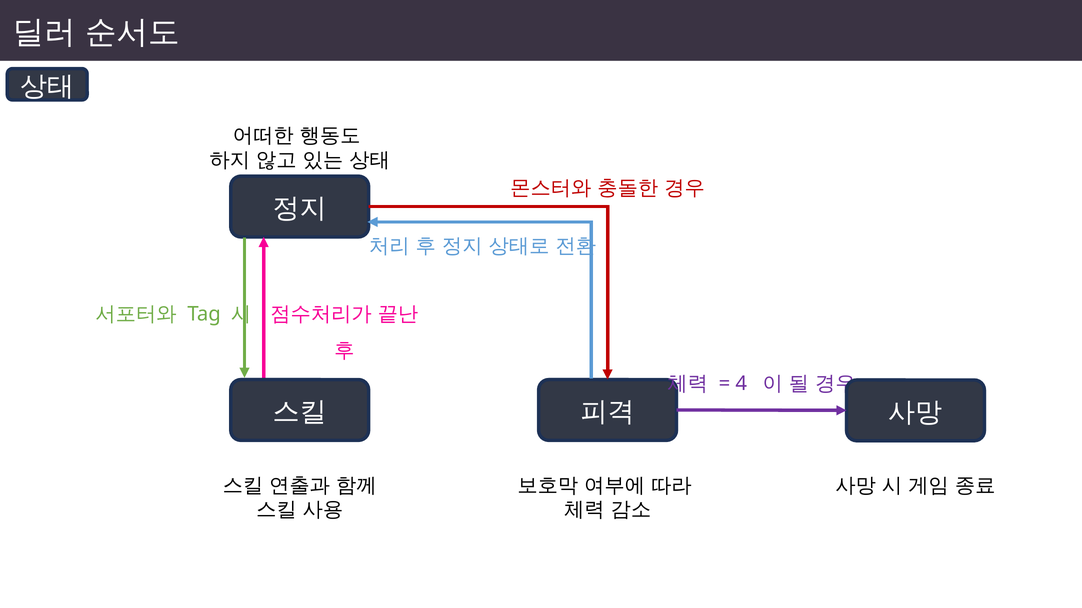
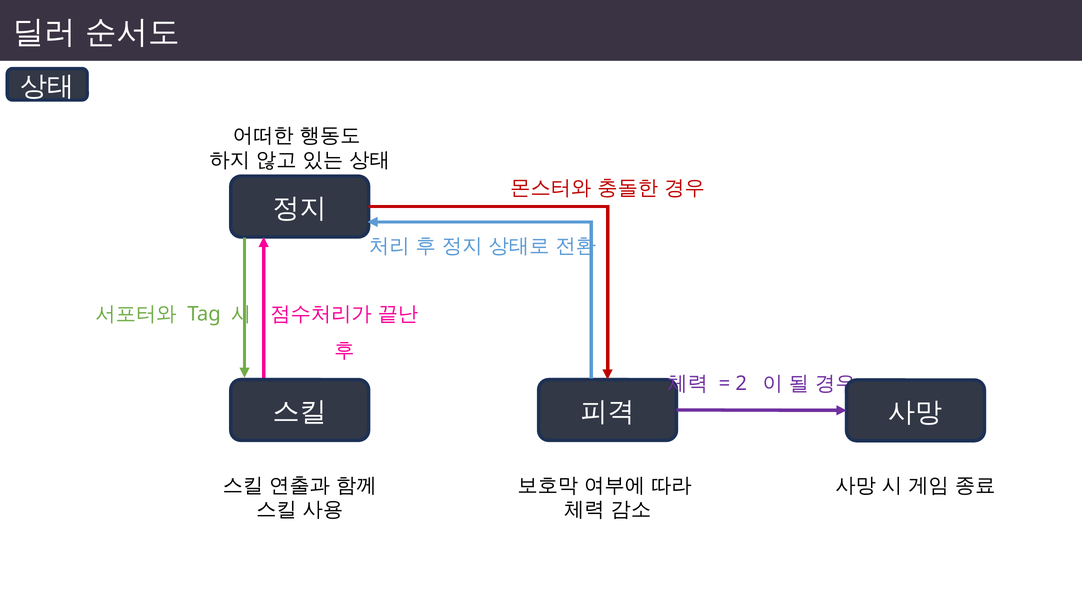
4: 4 -> 2 (741, 384)
